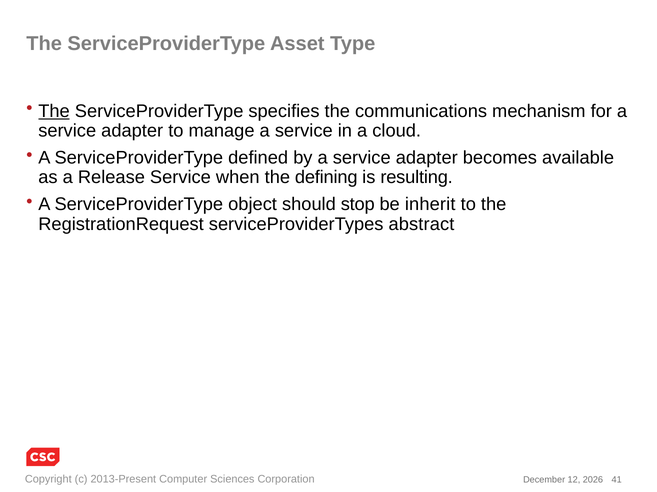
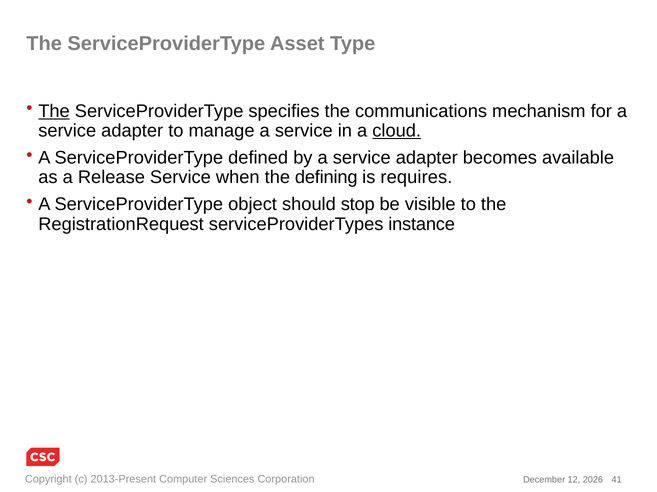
cloud underline: none -> present (397, 131)
resulting: resulting -> requires (416, 178)
inherit: inherit -> visible (430, 205)
abstract: abstract -> instance (422, 224)
